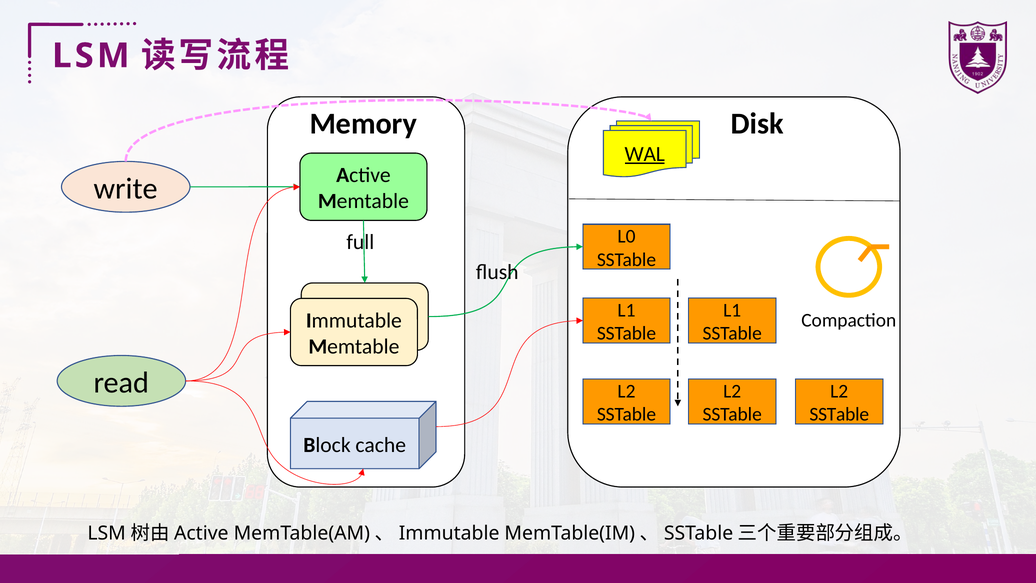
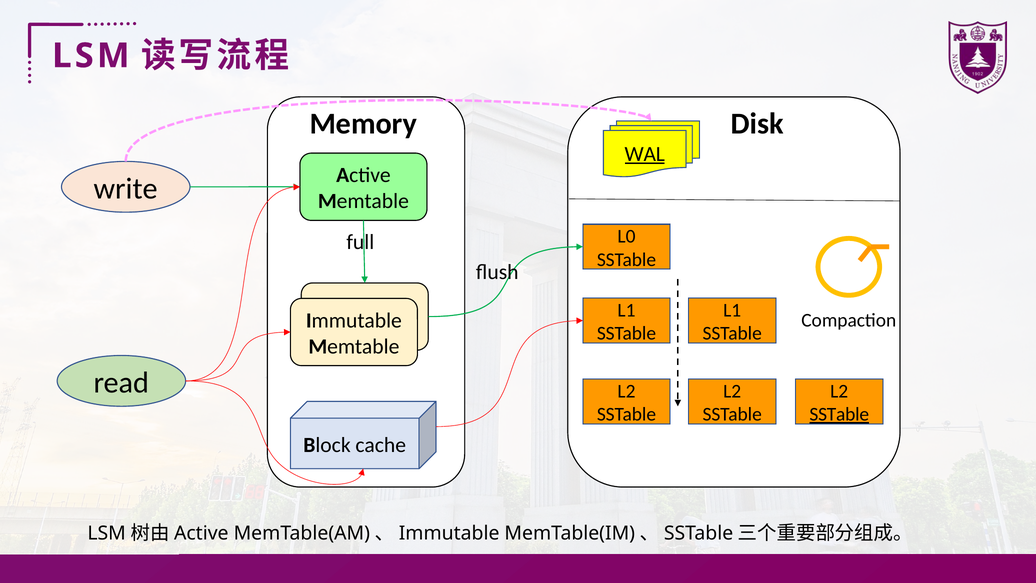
SSTable underline: none -> present (839, 414)
